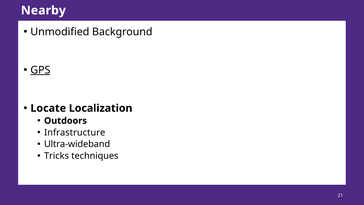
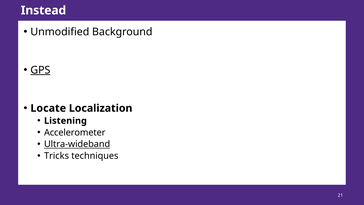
Nearby: Nearby -> Instead (43, 10)
Outdoors: Outdoors -> Listening (65, 121)
Infrastructure: Infrastructure -> Accelerometer (75, 132)
Ultra-wideband underline: none -> present (77, 144)
